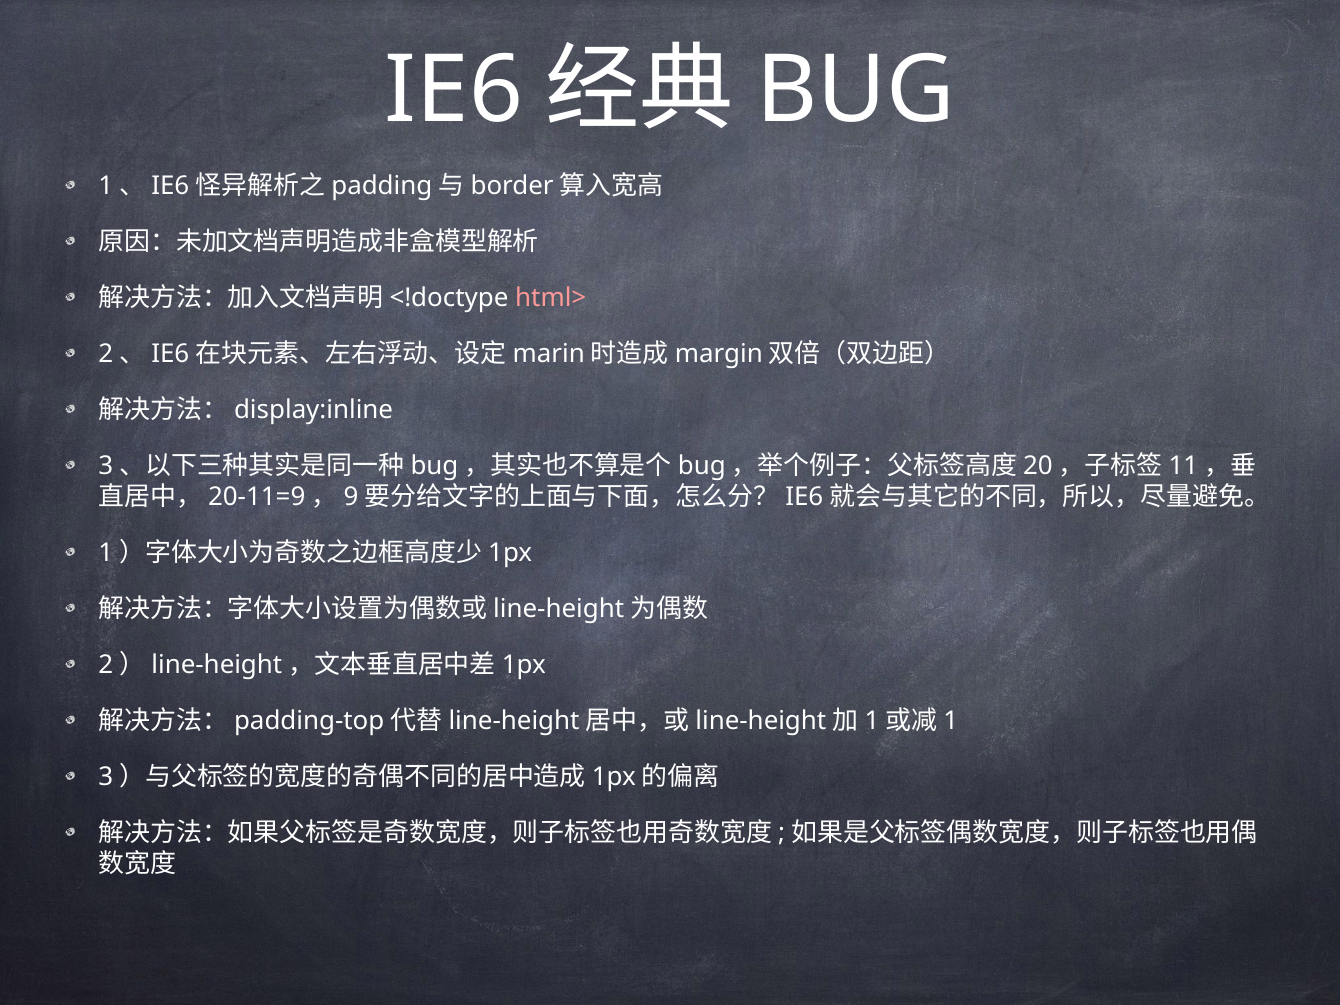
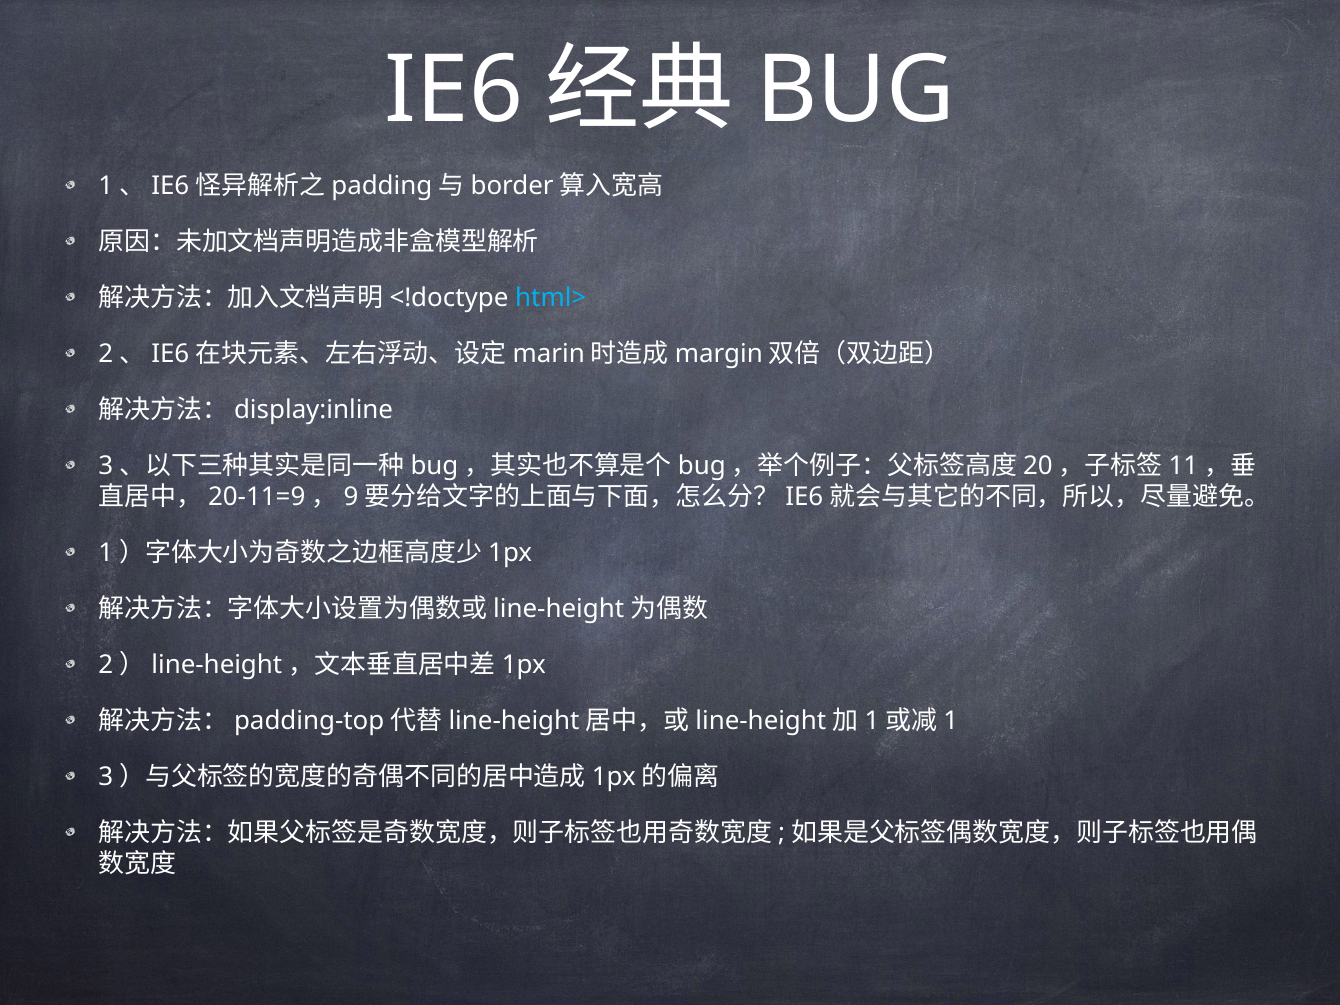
html> colour: pink -> light blue (551, 298)
